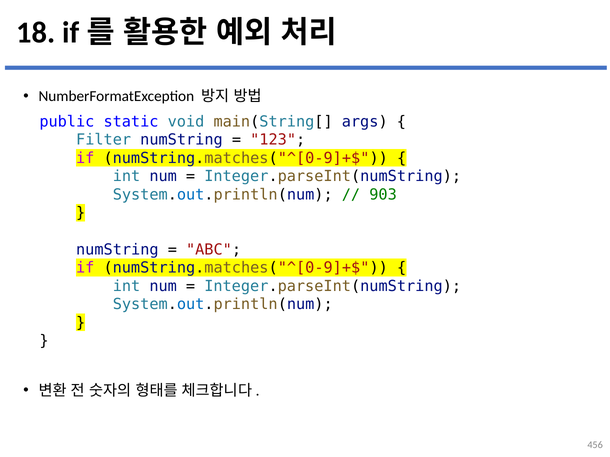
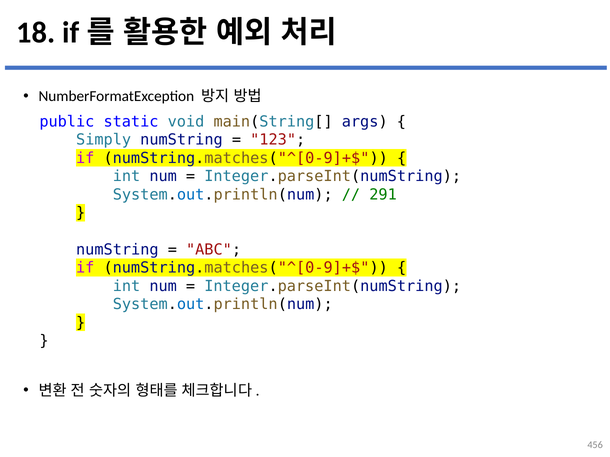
Filter: Filter -> Simply (104, 140)
903: 903 -> 291 (383, 195)
